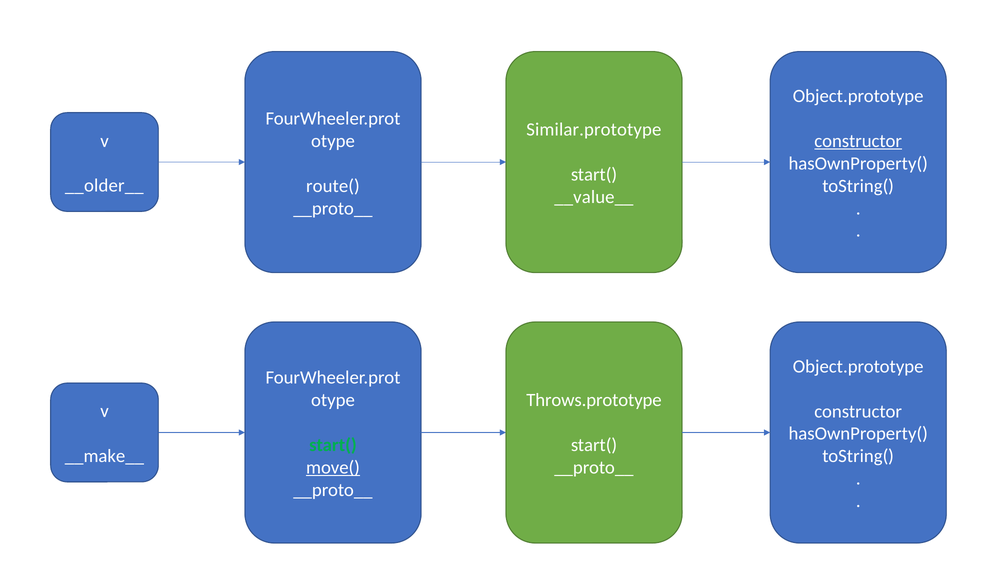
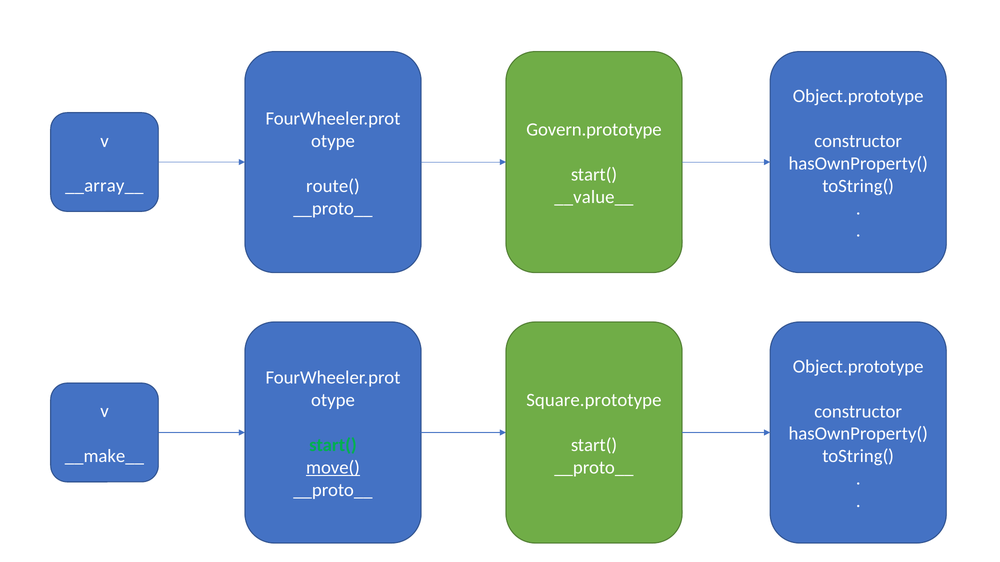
Similar.prototype: Similar.prototype -> Govern.prototype (594, 130)
constructor underline: present -> none (858, 141)
__older__: __older__ -> __array__ (104, 186)
Throws.prototype: Throws.prototype -> Square.prototype (594, 400)
